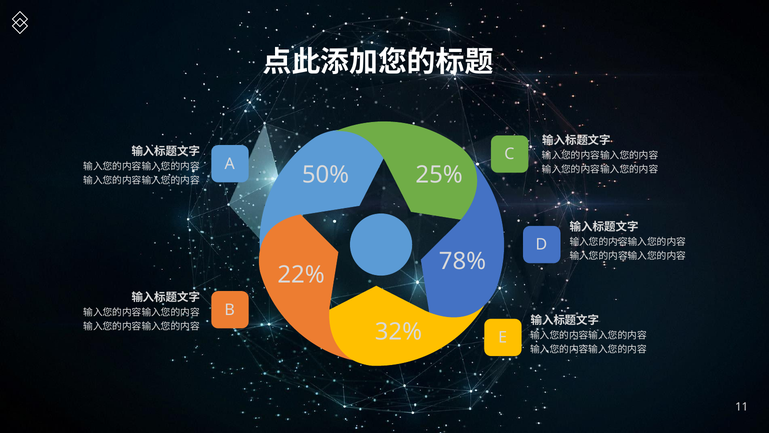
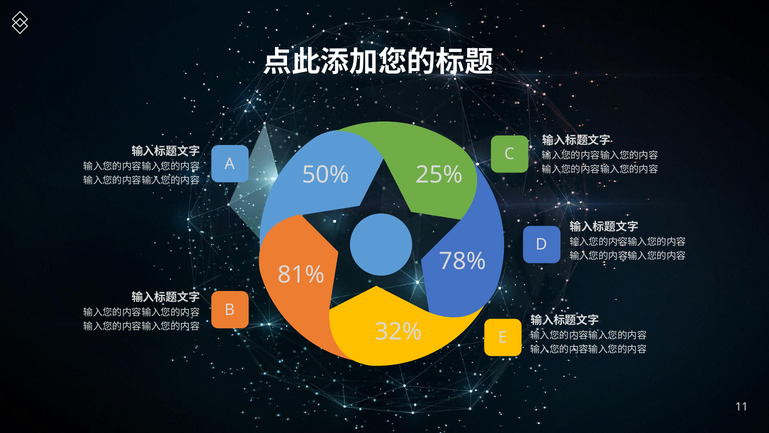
22%: 22% -> 81% (301, 275)
